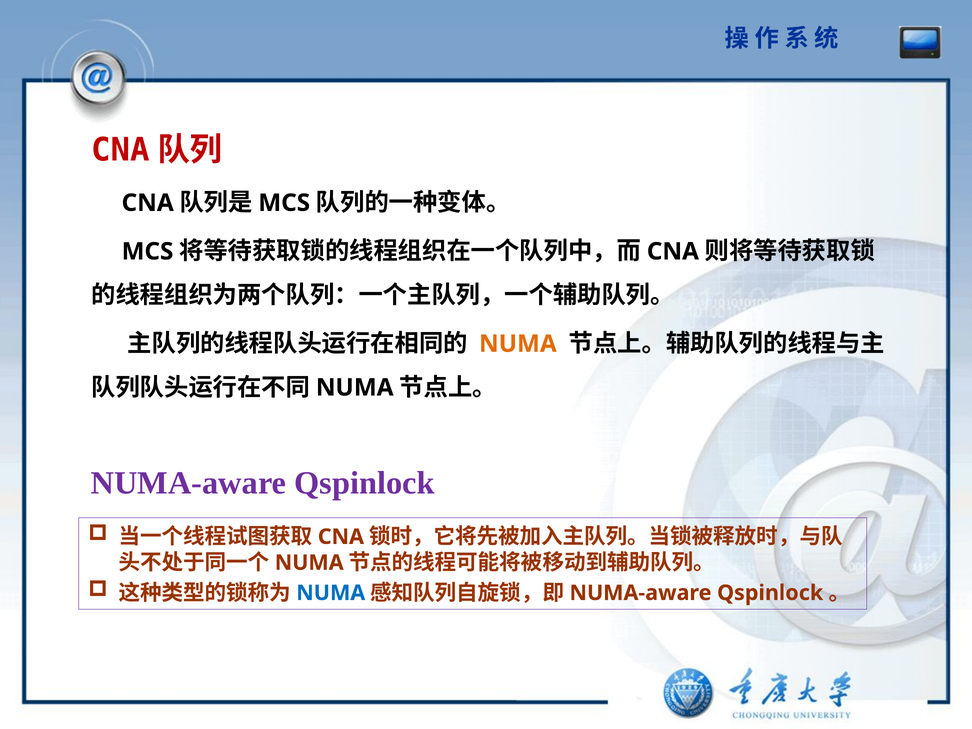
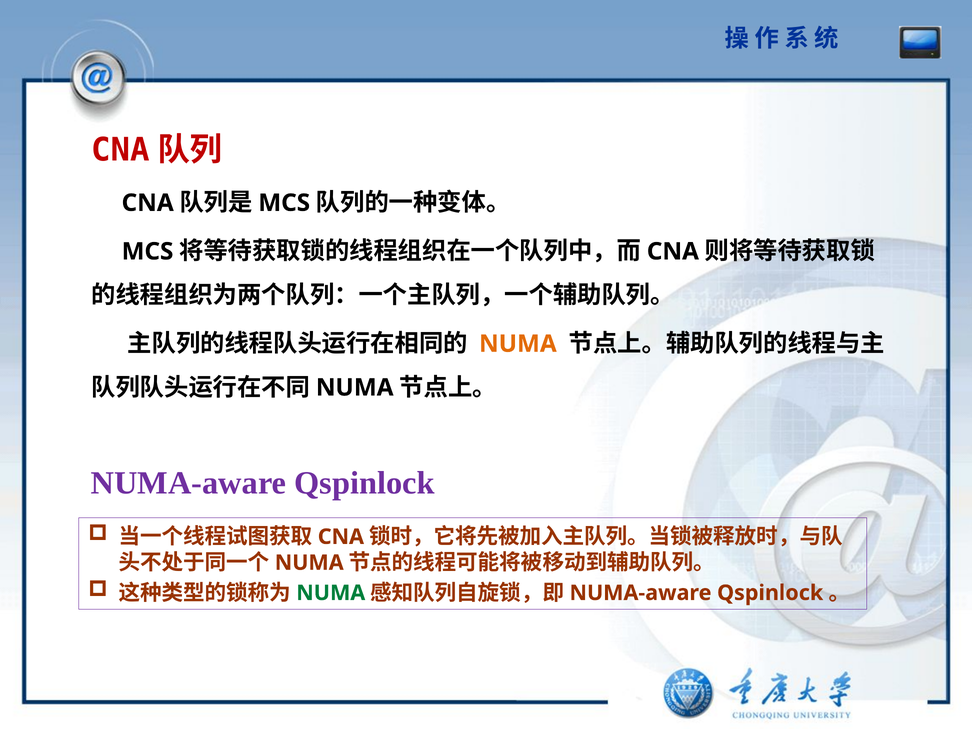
NUMA colour: blue -> green (331, 593)
